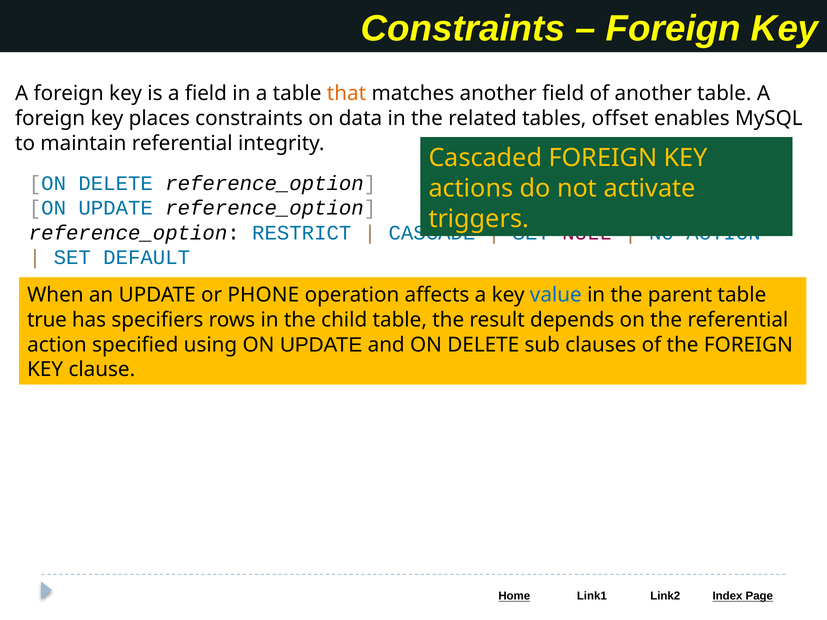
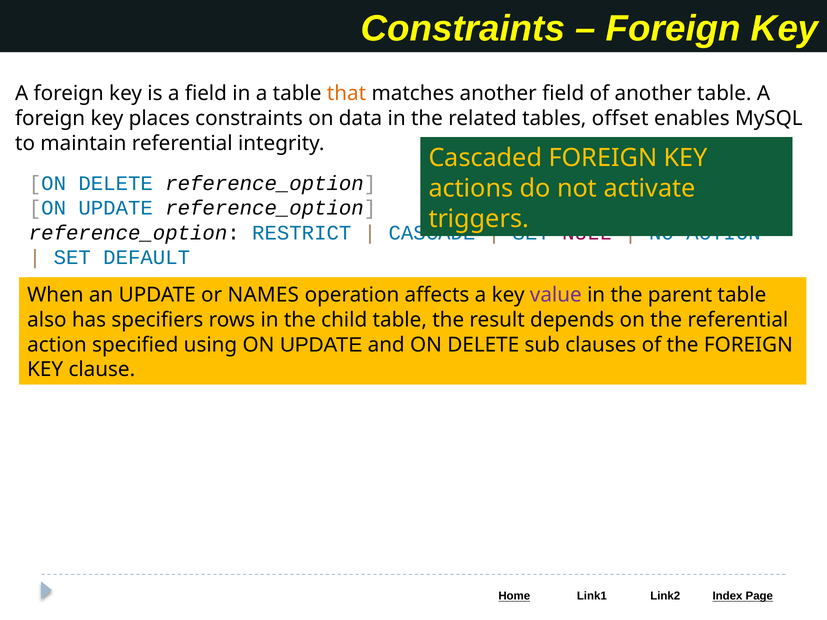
PHONE: PHONE -> NAMES (263, 295)
value colour: blue -> purple (556, 295)
true: true -> also (47, 320)
